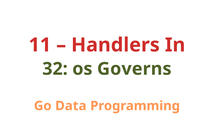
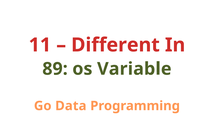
Handlers: Handlers -> Different (115, 45)
32: 32 -> 89 (55, 69)
Governs: Governs -> Variable (134, 69)
